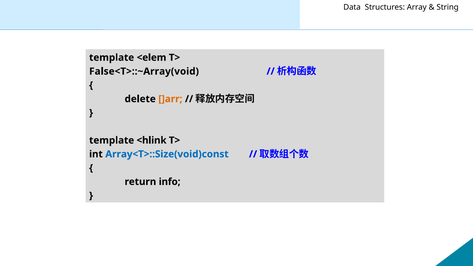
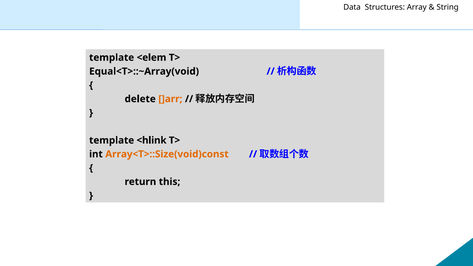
False<T>::~Array(void: False<T>::~Array(void -> Equal<T>::~Array(void (144, 71)
Array<T>::Size(void)const colour: blue -> orange (167, 154)
info: info -> this (170, 182)
